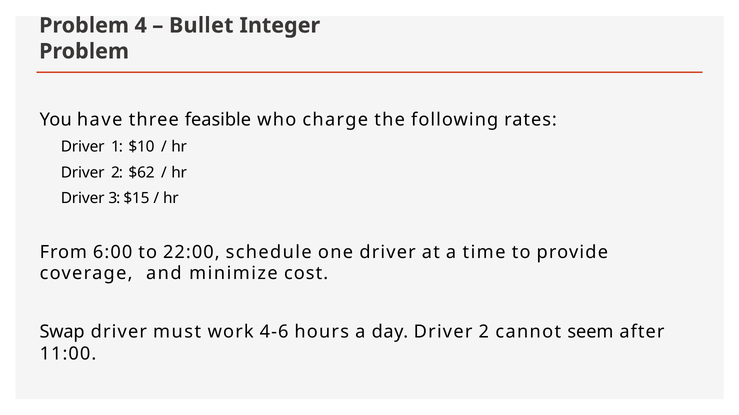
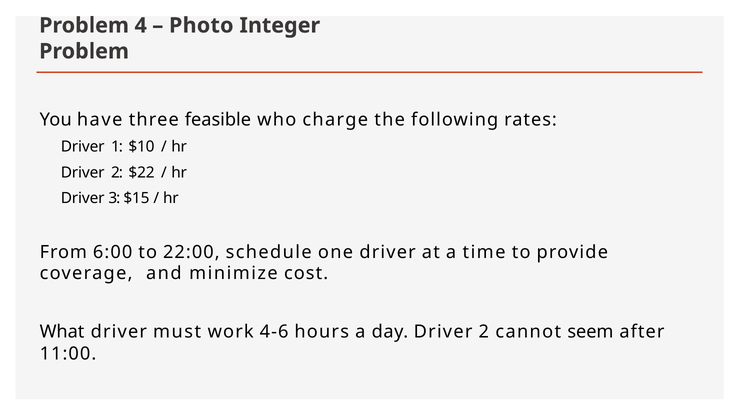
Bullet: Bullet -> Photo (201, 26)
$62: $62 -> $22 (142, 173)
Swap: Swap -> What (62, 332)
